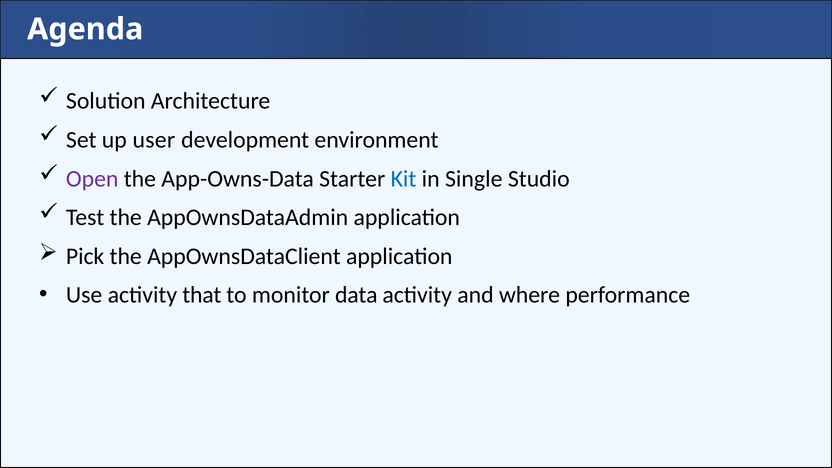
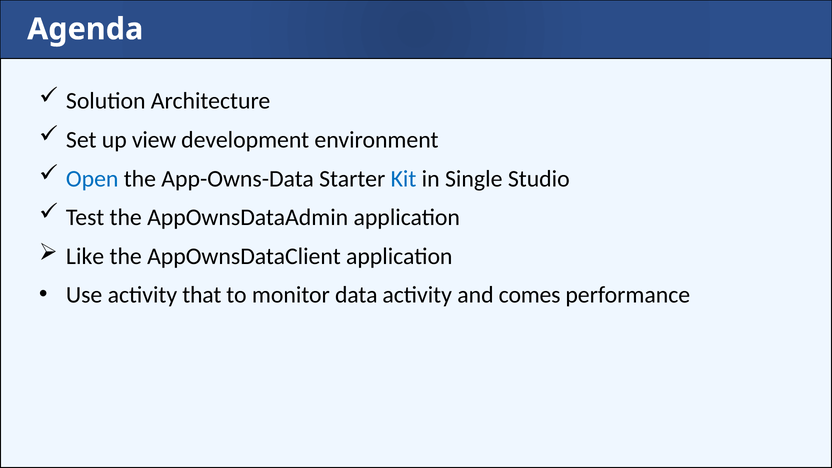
user: user -> view (154, 140)
Open colour: purple -> blue (92, 179)
Pick: Pick -> Like (85, 256)
where: where -> comes (530, 295)
